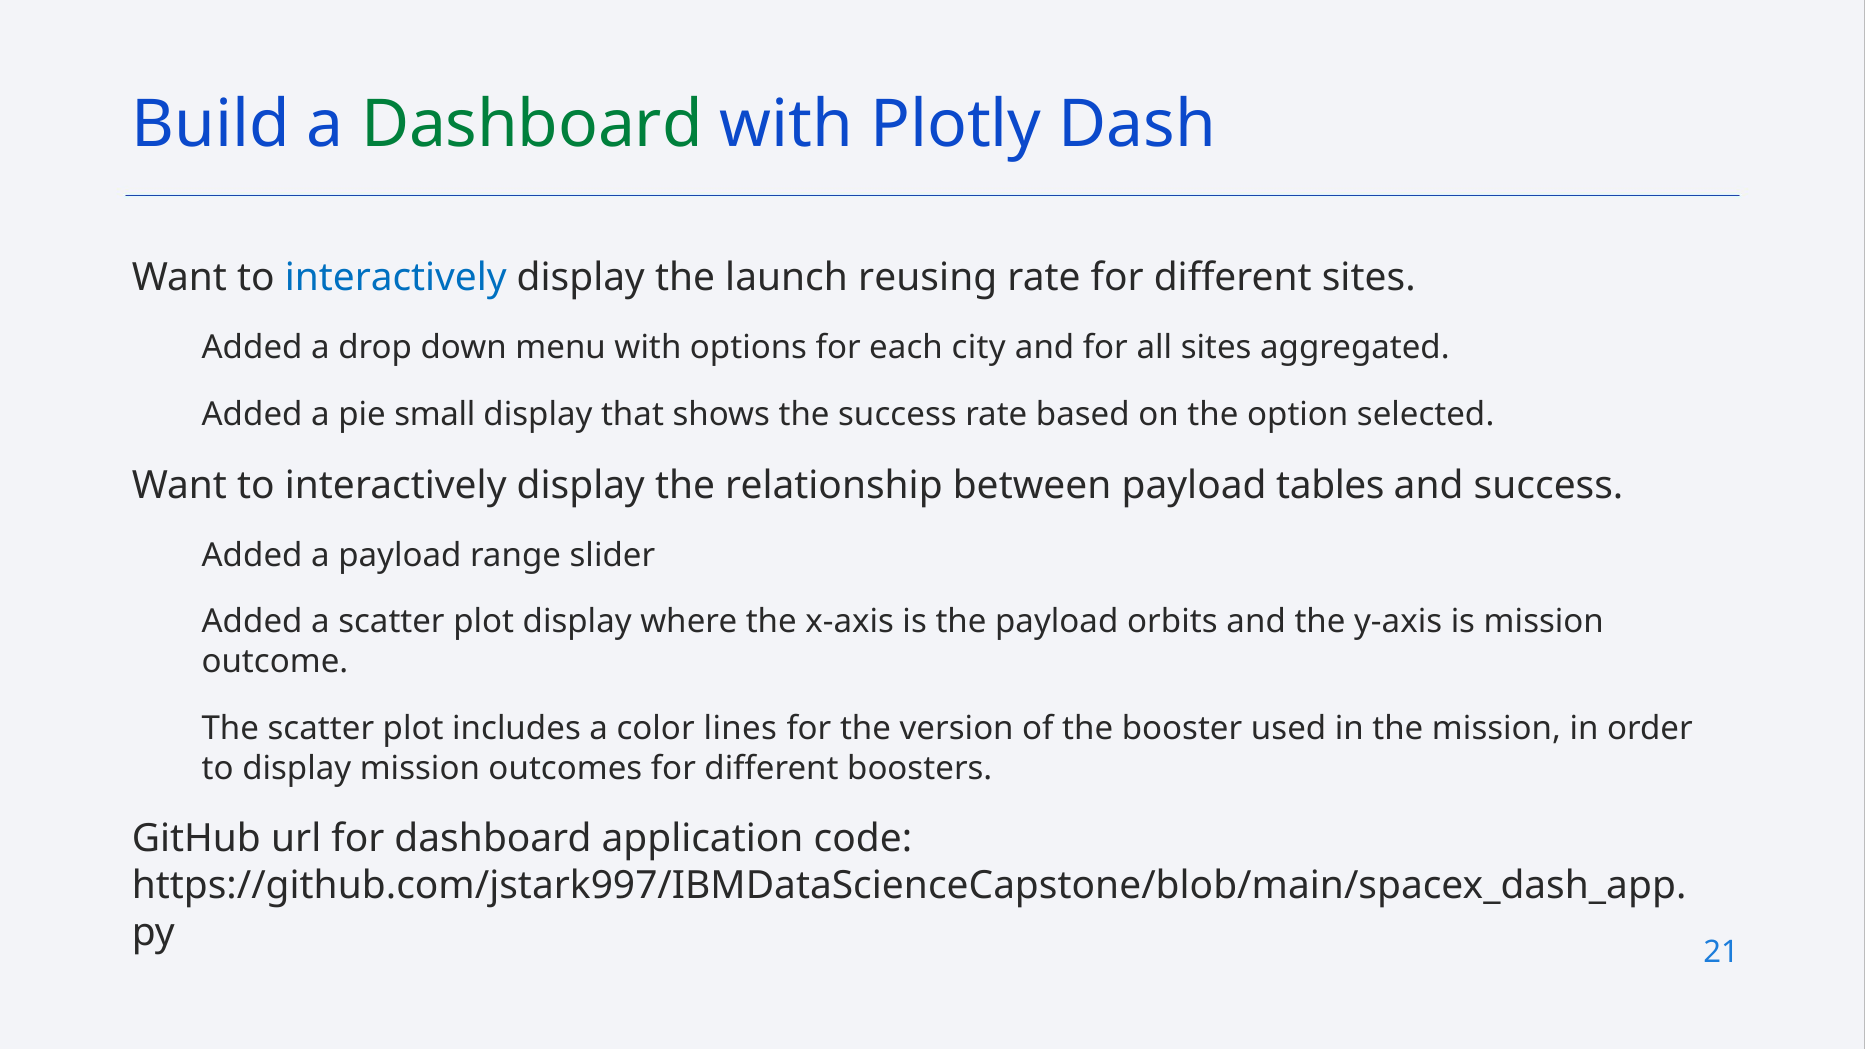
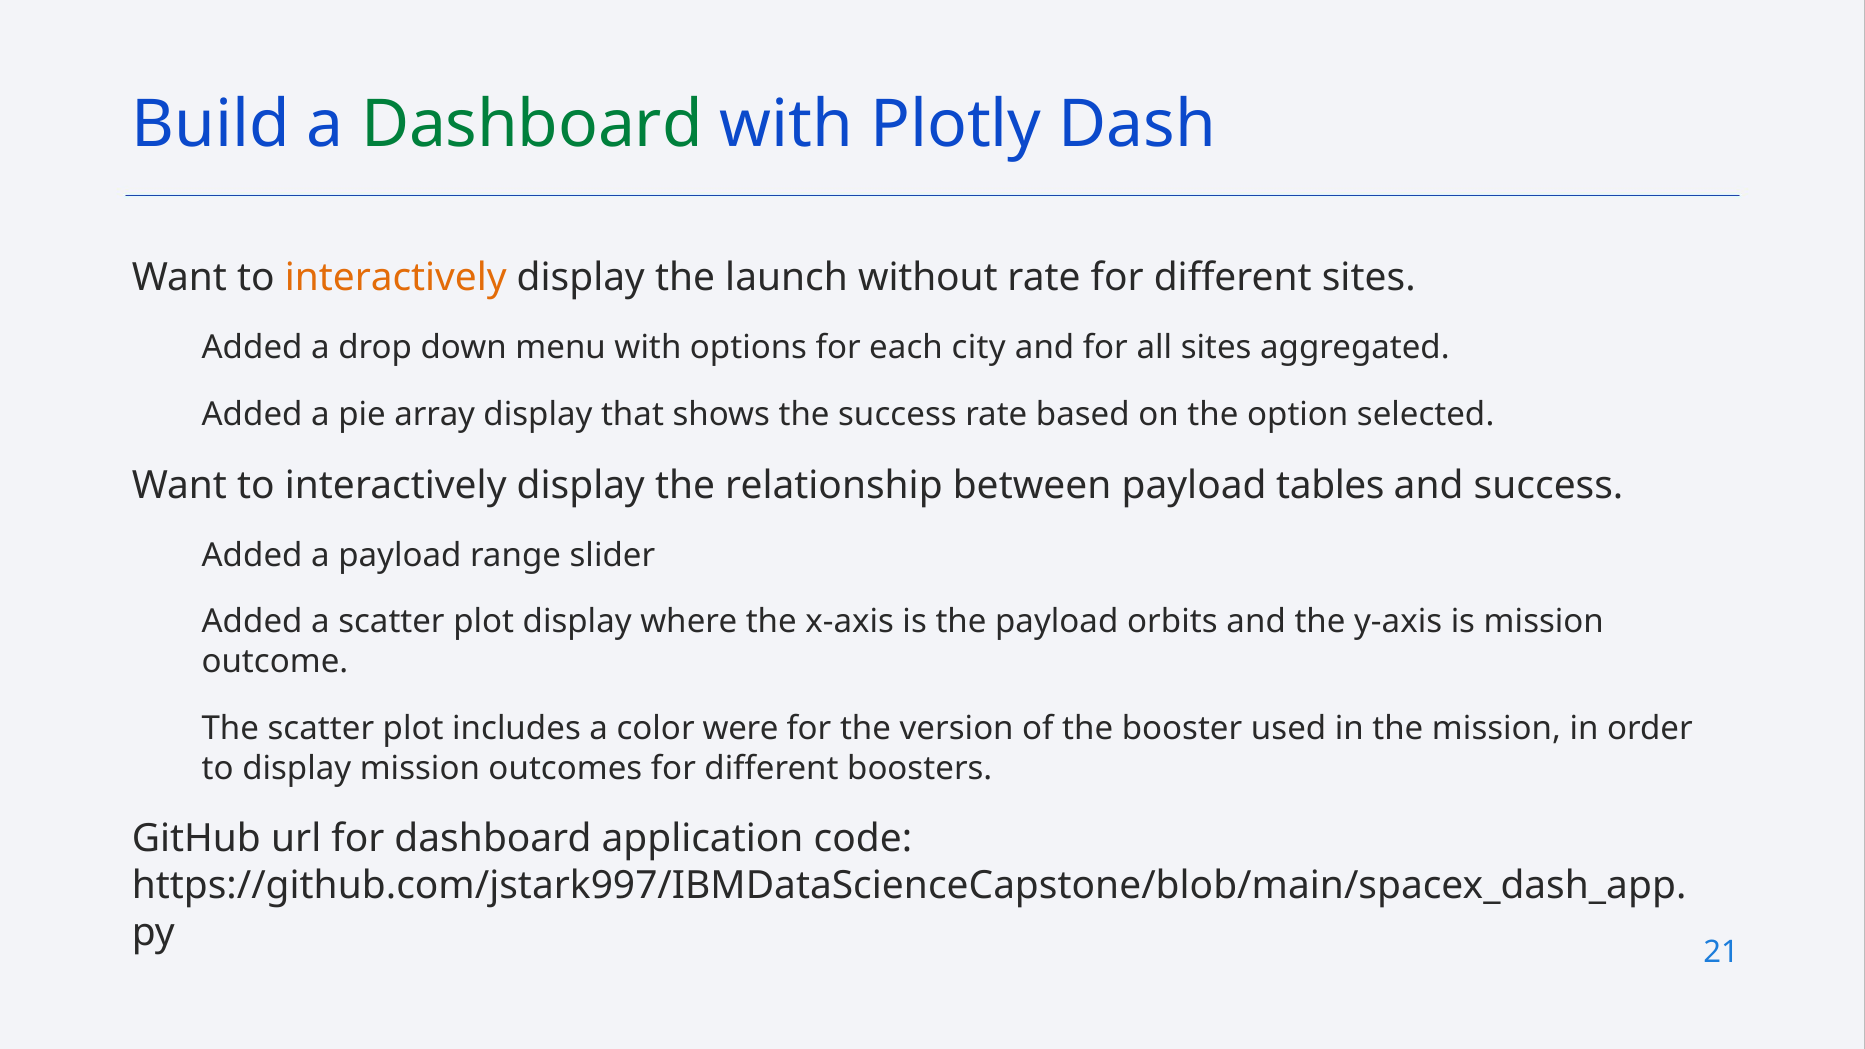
interactively colour: blue -> orange (396, 278)
reusing: reusing -> without (928, 278)
small: small -> array (435, 414)
lines: lines -> were (741, 729)
